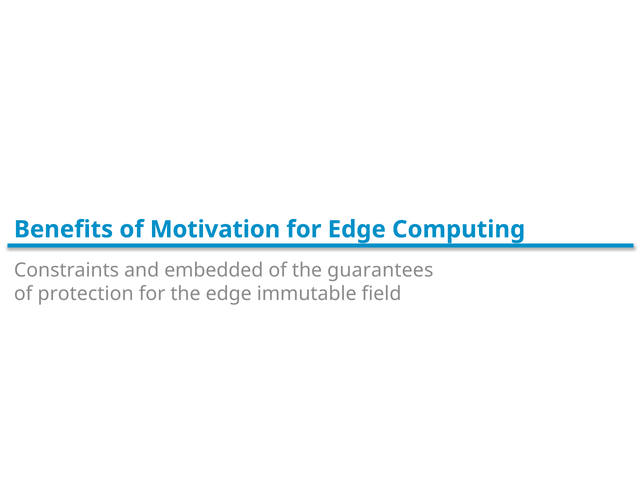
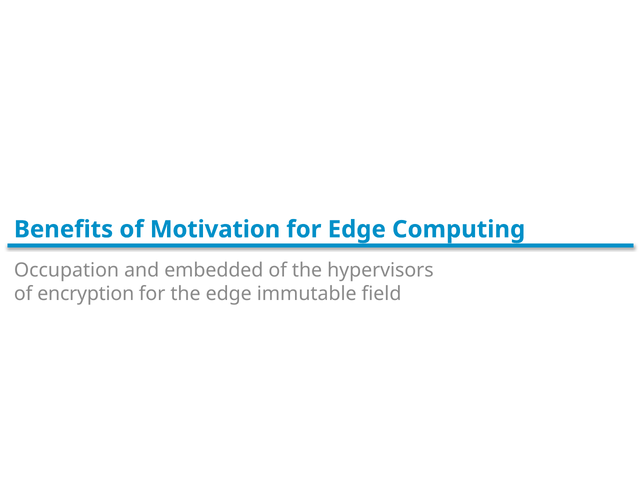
Constraints: Constraints -> Occupation (67, 270)
guarantees: guarantees -> hypervisors (380, 270)
protection: protection -> encryption (86, 294)
